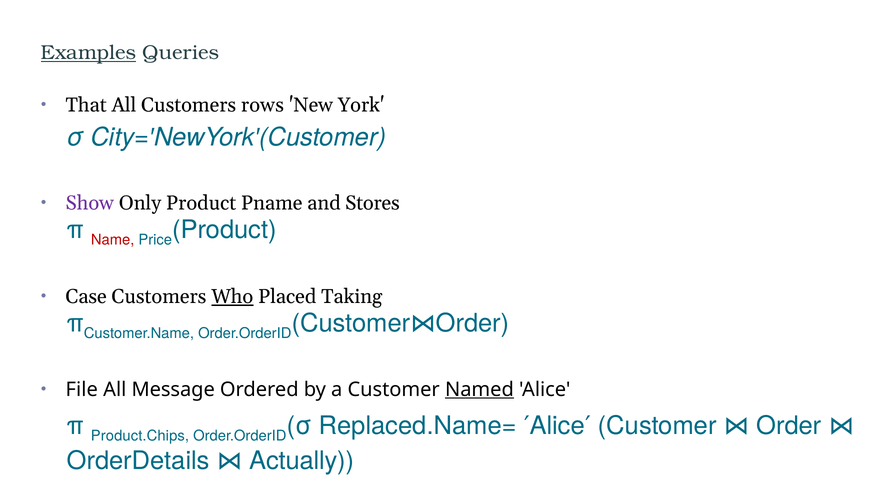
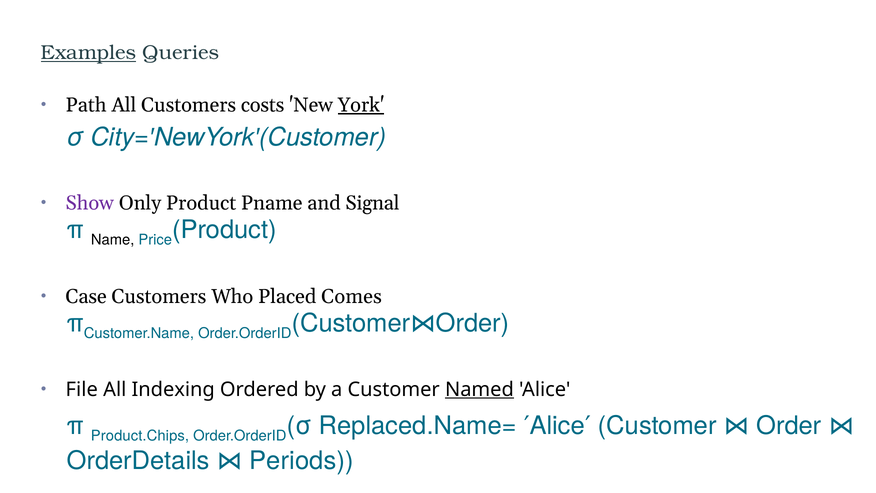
That: That -> Path (86, 105)
rows: rows -> costs (263, 105)
York underline: none -> present (361, 105)
Stores: Stores -> Signal (373, 203)
Name colour: red -> black (113, 240)
Who underline: present -> none (232, 297)
Taking: Taking -> Comes (352, 297)
Message: Message -> Indexing (173, 389)
Actually: Actually -> Periods (302, 461)
